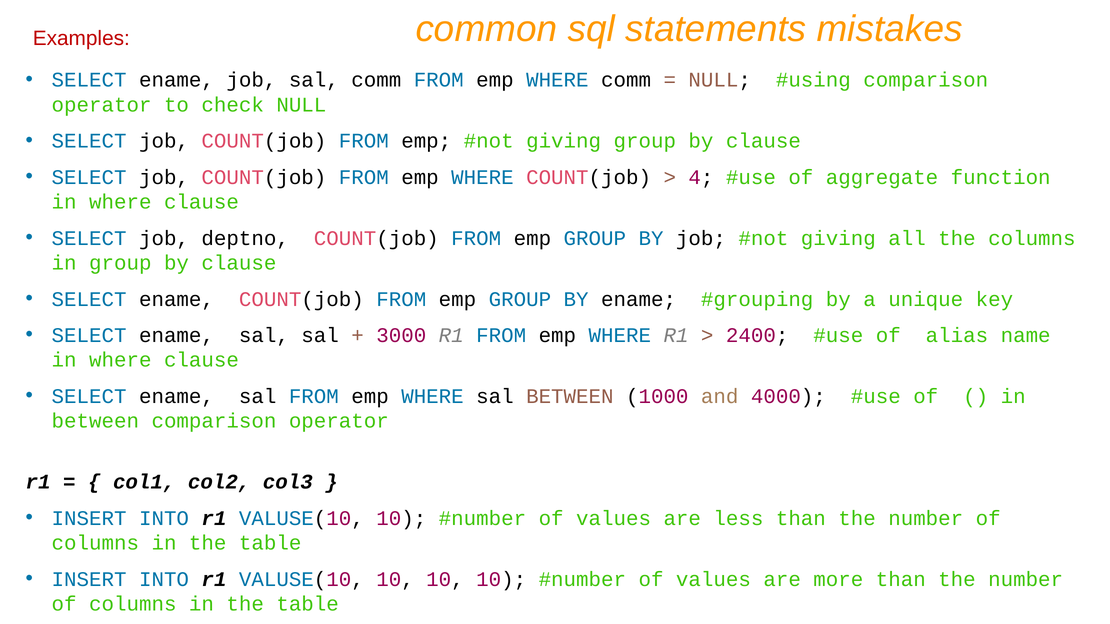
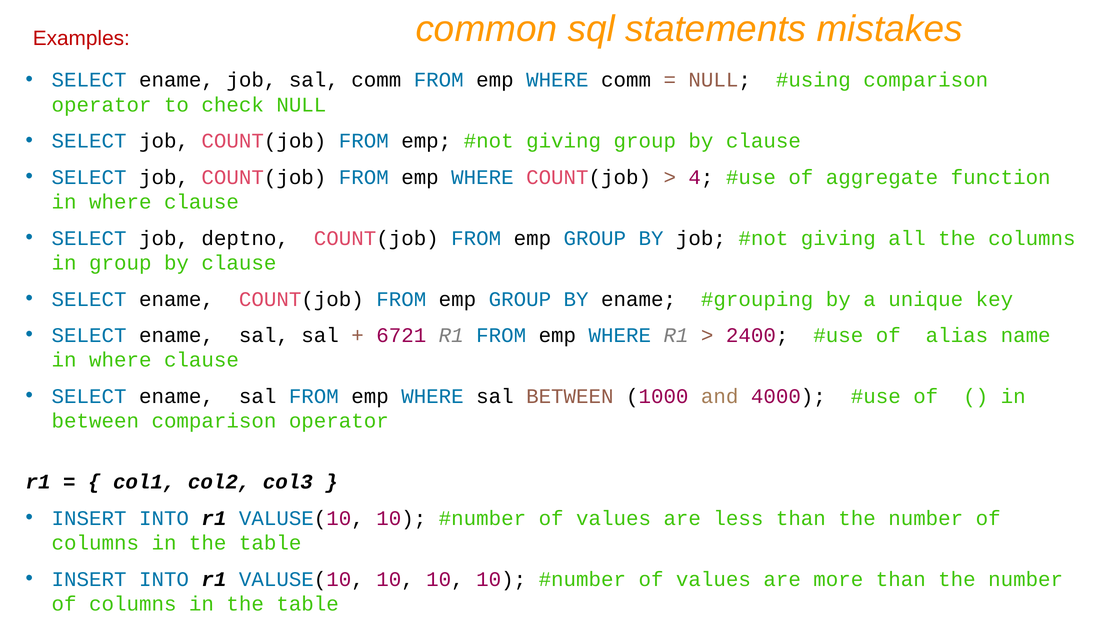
3000: 3000 -> 6721 (401, 335)
